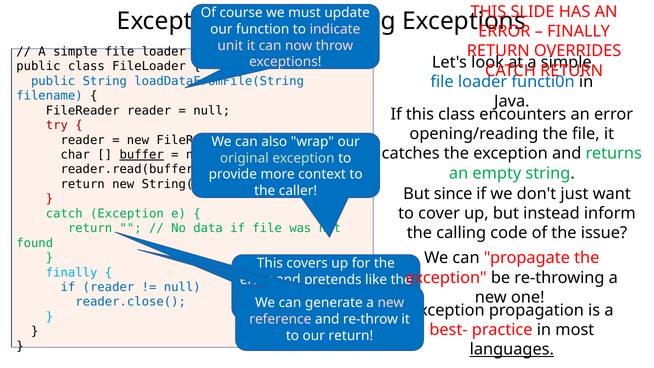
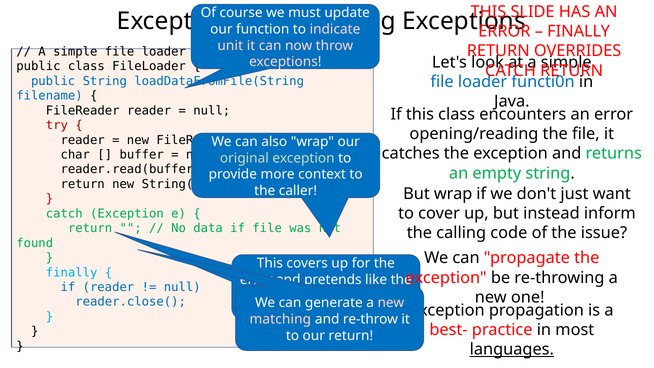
buffer underline: present -> none (142, 155)
But since: since -> wrap (453, 194)
reference: reference -> matching (280, 319)
